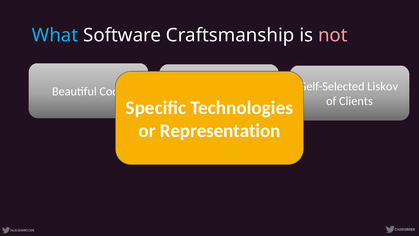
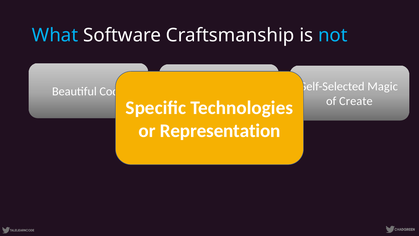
not colour: pink -> light blue (333, 35)
Liskov: Liskov -> Magic (383, 86)
Clients: Clients -> Create (356, 101)
